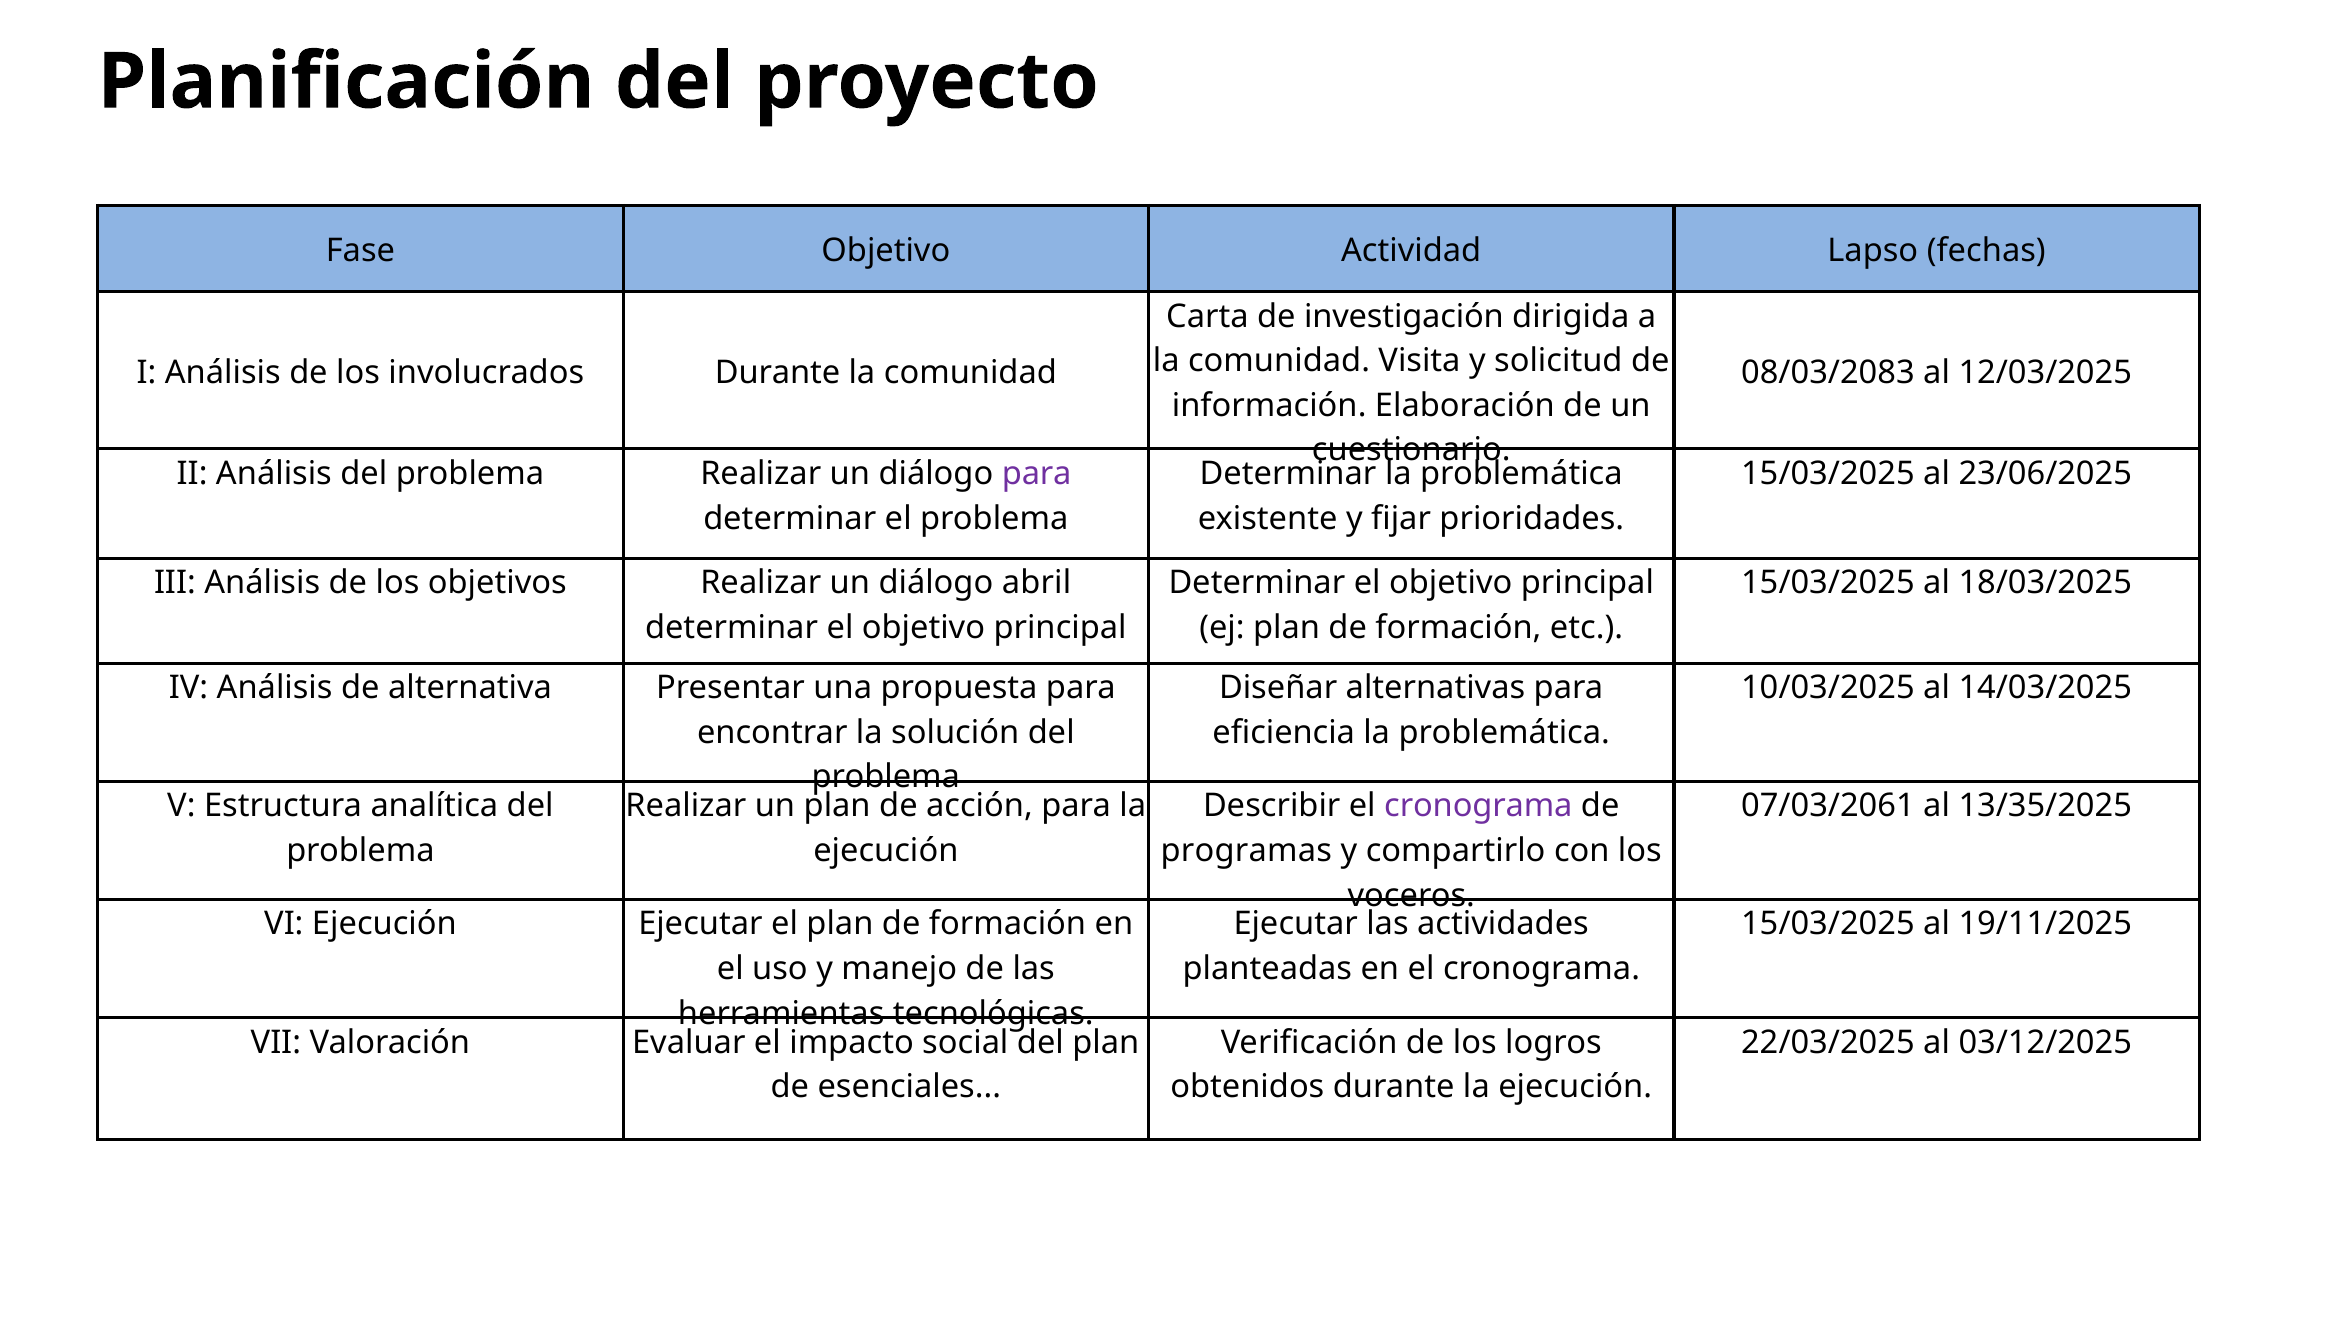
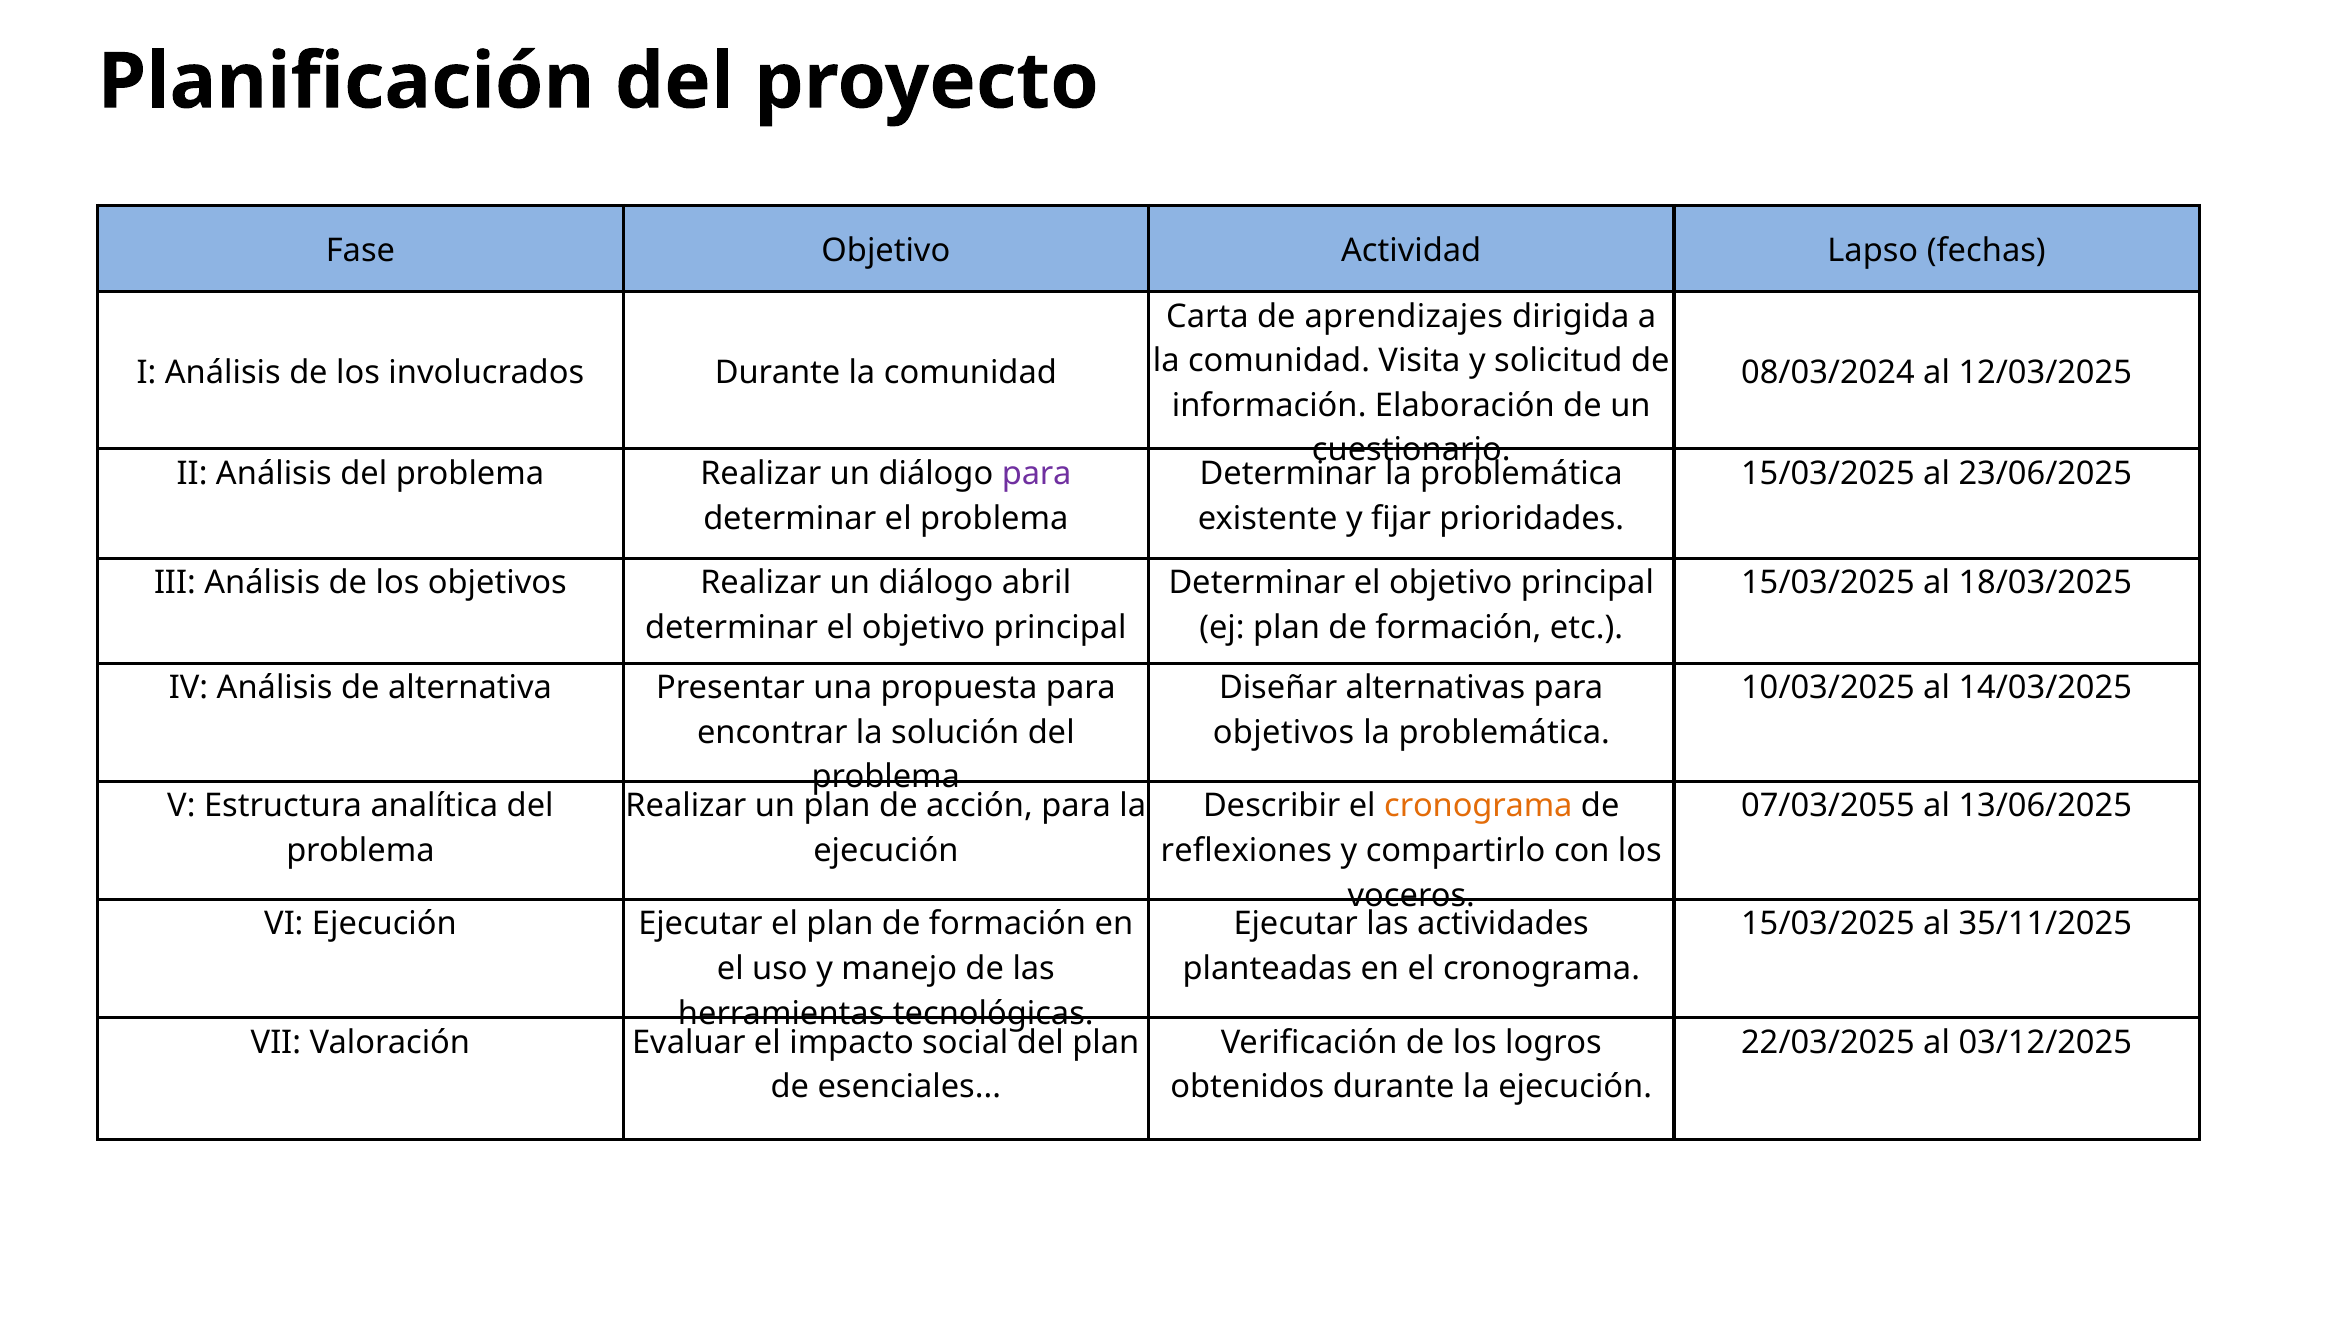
investigación: investigación -> aprendizajes (1404, 316)
08/03/2083: 08/03/2083 -> 08/03/2024 (1828, 372)
eficiencia: eficiencia -> objetivos (1284, 732)
cronograma colour: purple -> orange (1478, 806)
07/03/2061: 07/03/2061 -> 07/03/2055 (1828, 806)
13/35/2025: 13/35/2025 -> 13/06/2025 (2045, 806)
programas: programas -> reflexiones (1246, 850)
19/11/2025: 19/11/2025 -> 35/11/2025 (2045, 924)
